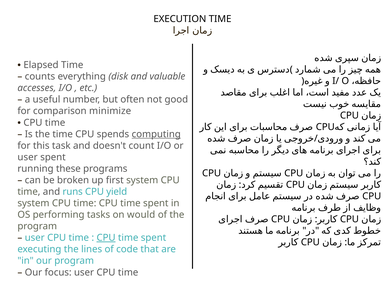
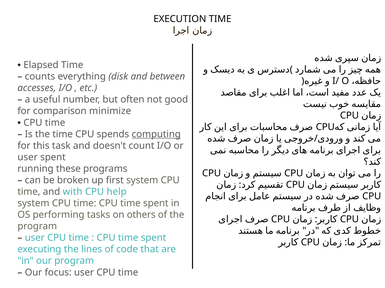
valuable: valuable -> between (167, 77)
runs: runs -> with (73, 192)
yield: yield -> help (117, 192)
would: would -> others (141, 215)
CPU underline: present -> none (106, 238)
